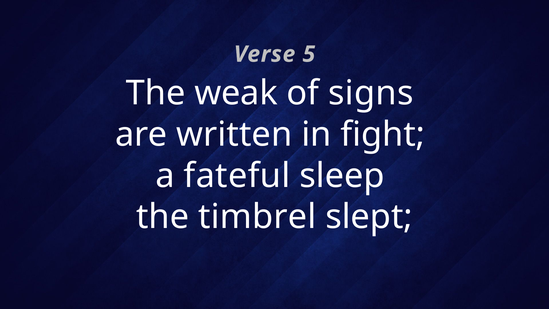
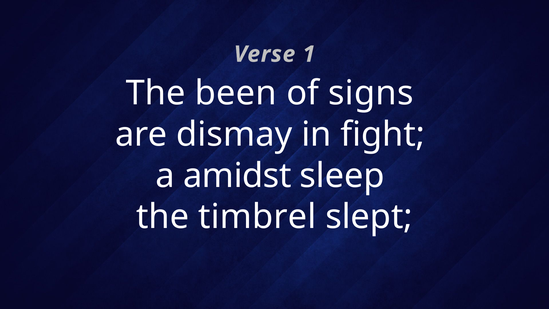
5: 5 -> 1 (309, 54)
weak: weak -> been (236, 93)
written: written -> dismay (234, 134)
fateful: fateful -> amidst (237, 176)
